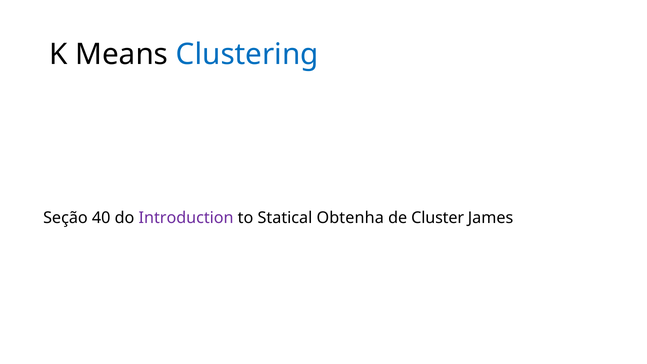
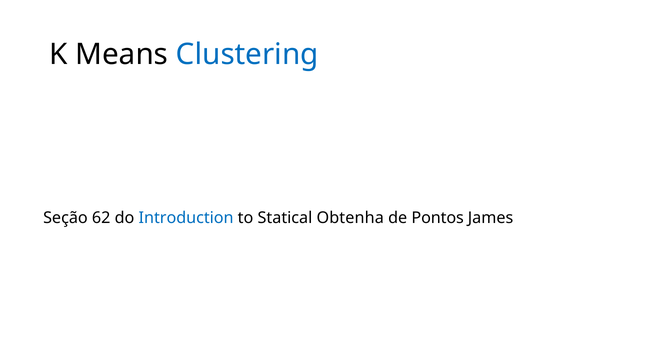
40: 40 -> 62 (101, 218)
Introduction colour: purple -> blue (186, 218)
Cluster: Cluster -> Pontos (438, 218)
